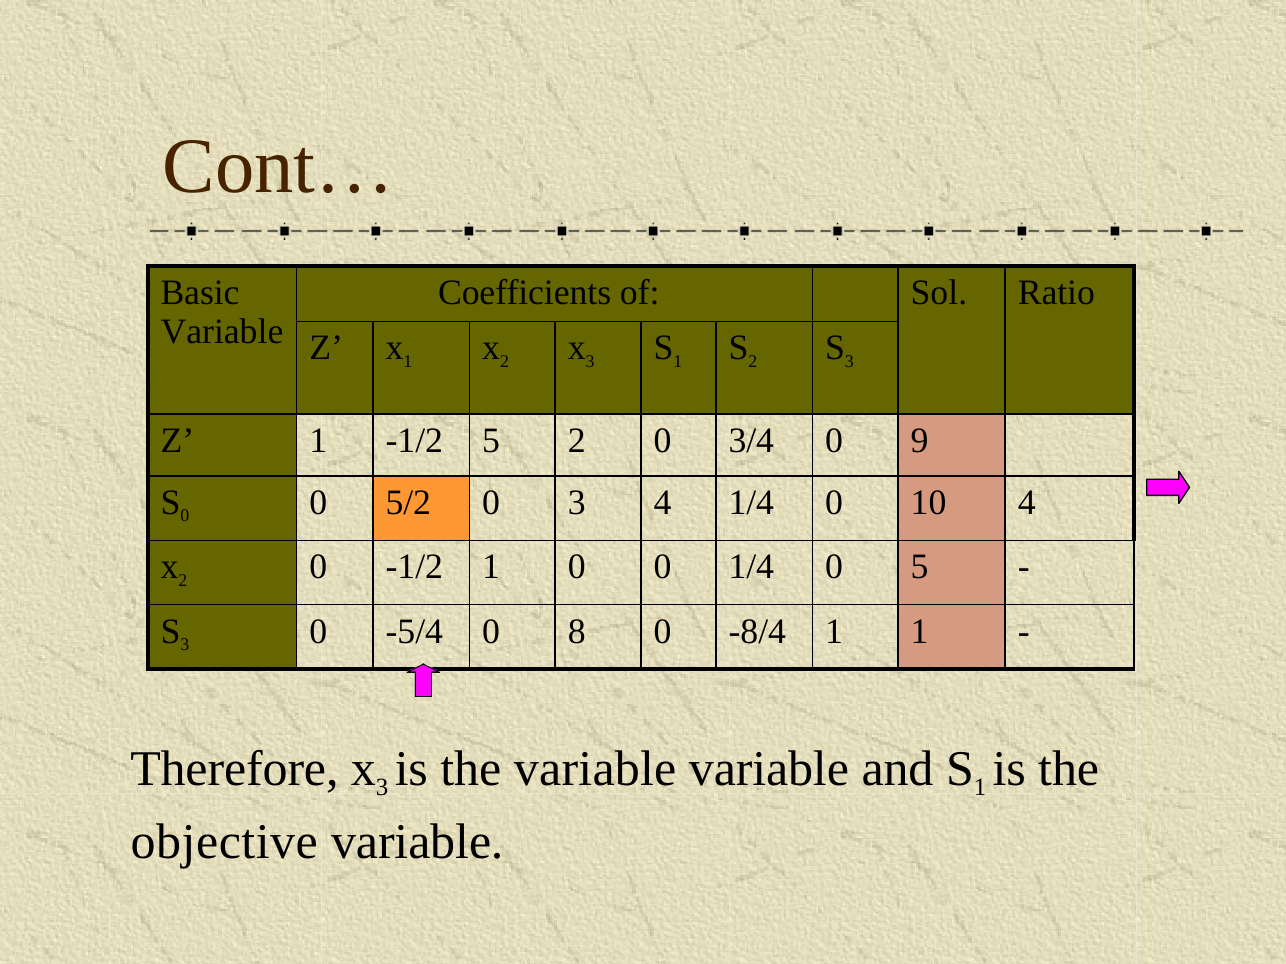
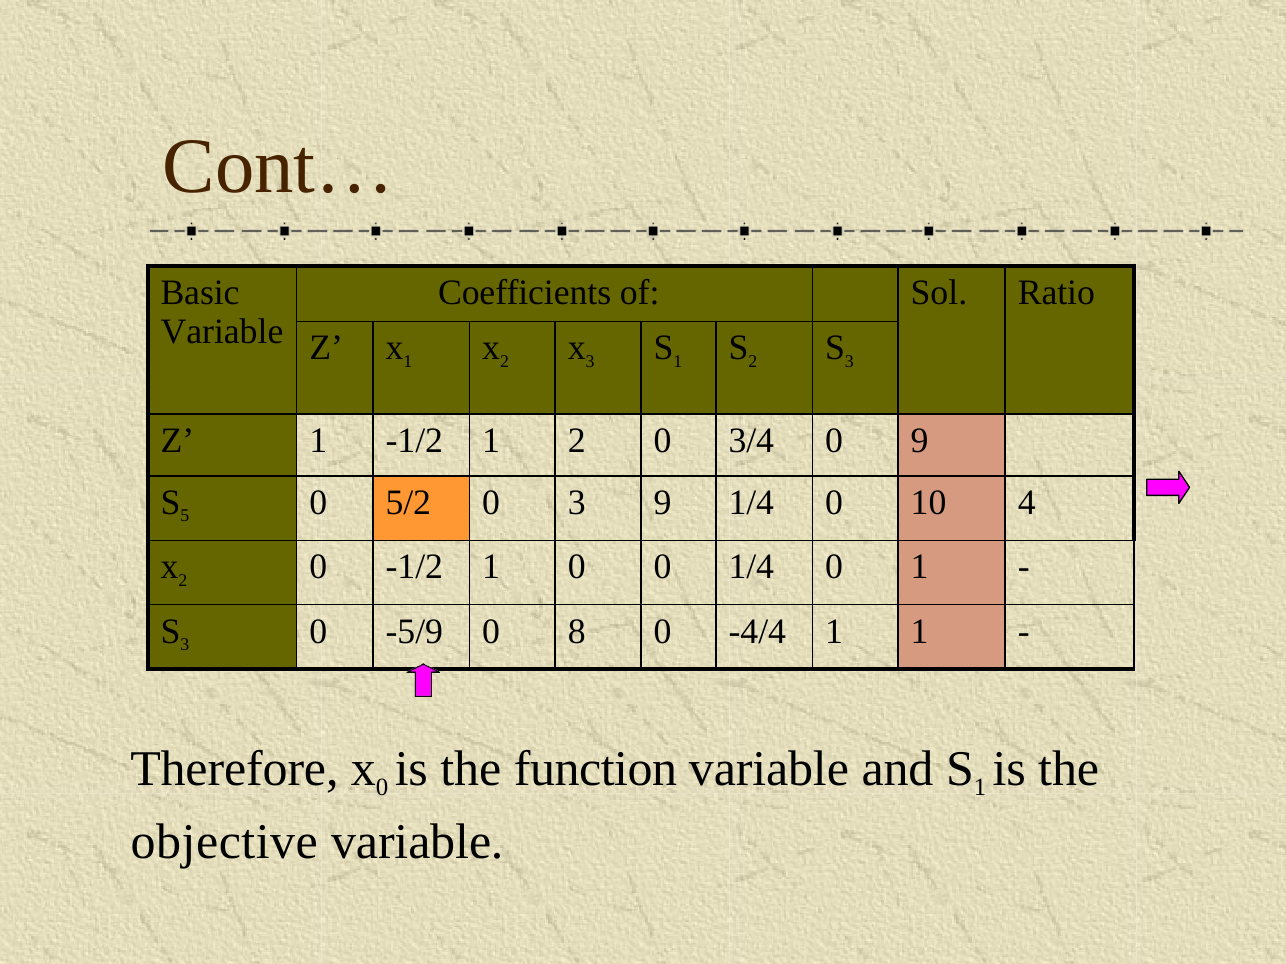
1 -1/2 5: 5 -> 1 (491, 441)
0: 0 -> 5 (185, 516)
3 4: 4 -> 9 (663, 503)
0 5: 5 -> 1 (920, 567)
-5/4: -5/4 -> -5/9 (414, 632)
-8/4: -8/4 -> -4/4 (757, 632)
3: 3 -> 0 (382, 788)
the variable: variable -> function (596, 769)
